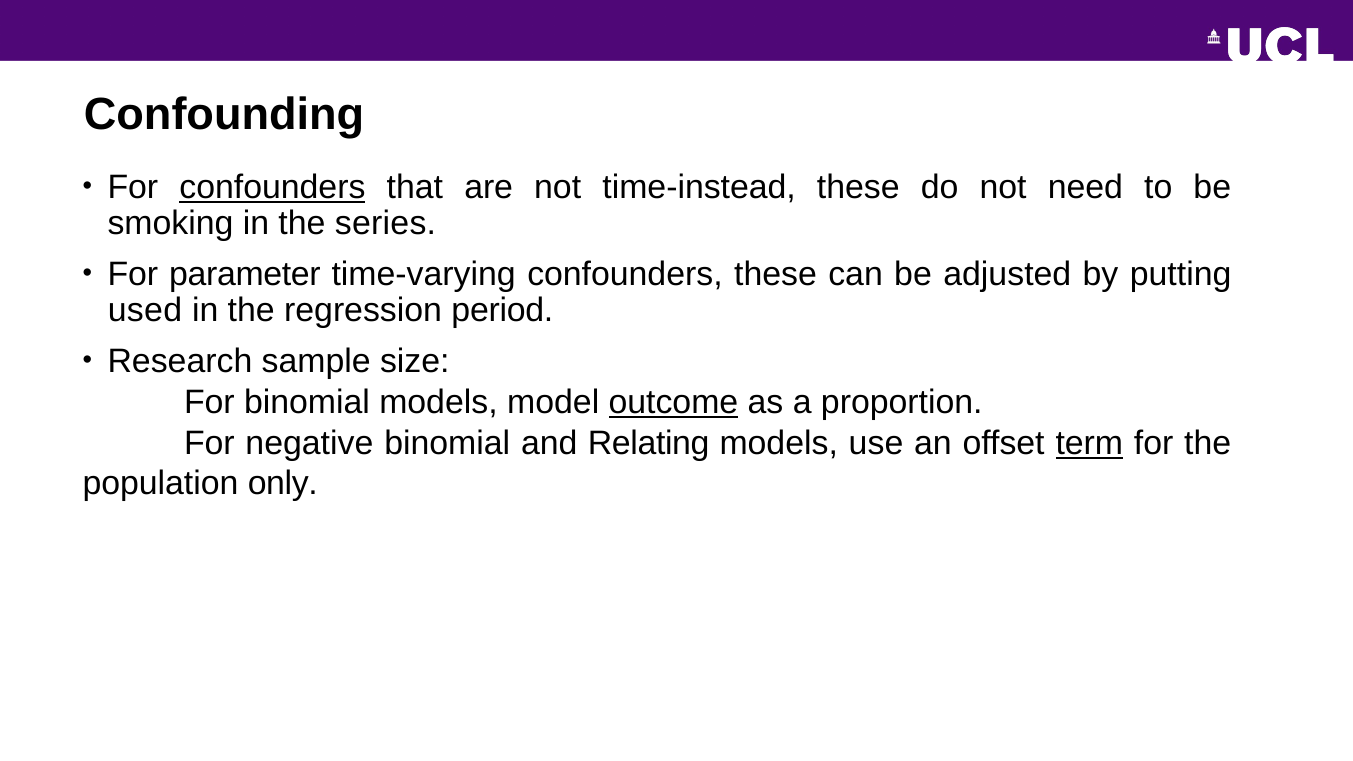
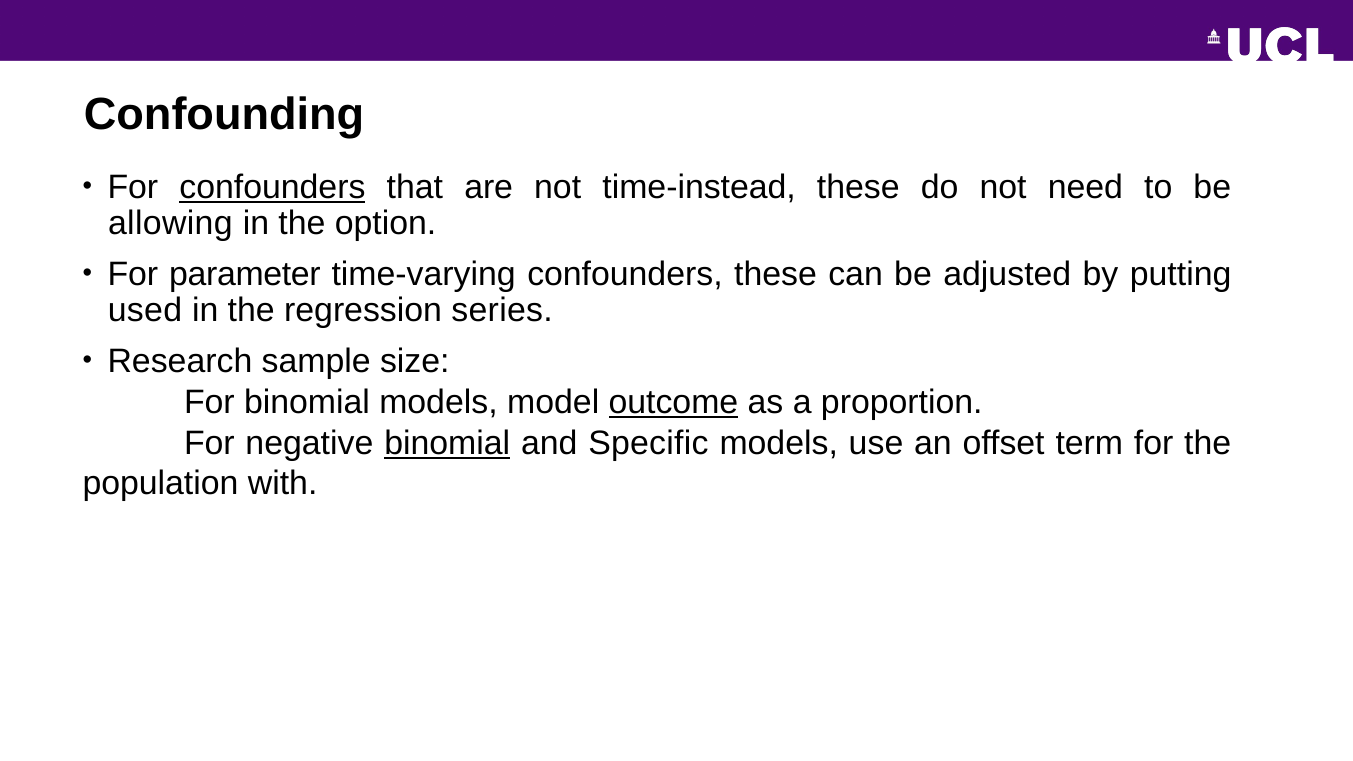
smoking: smoking -> allowing (170, 224)
series: series -> option (386, 224)
period: period -> series (502, 311)
binomial underline: none -> present (447, 443)
Relating: Relating -> Specific (648, 443)
term underline: present -> none (1089, 443)
only: only -> with (283, 484)
